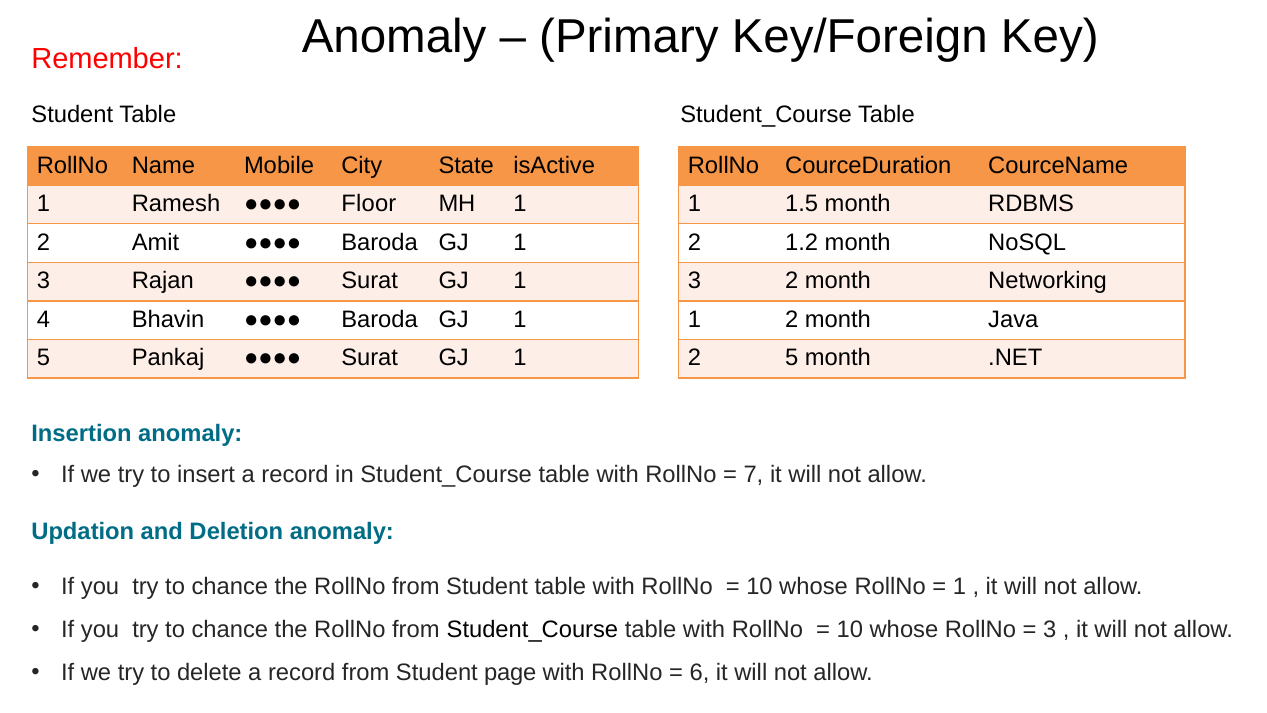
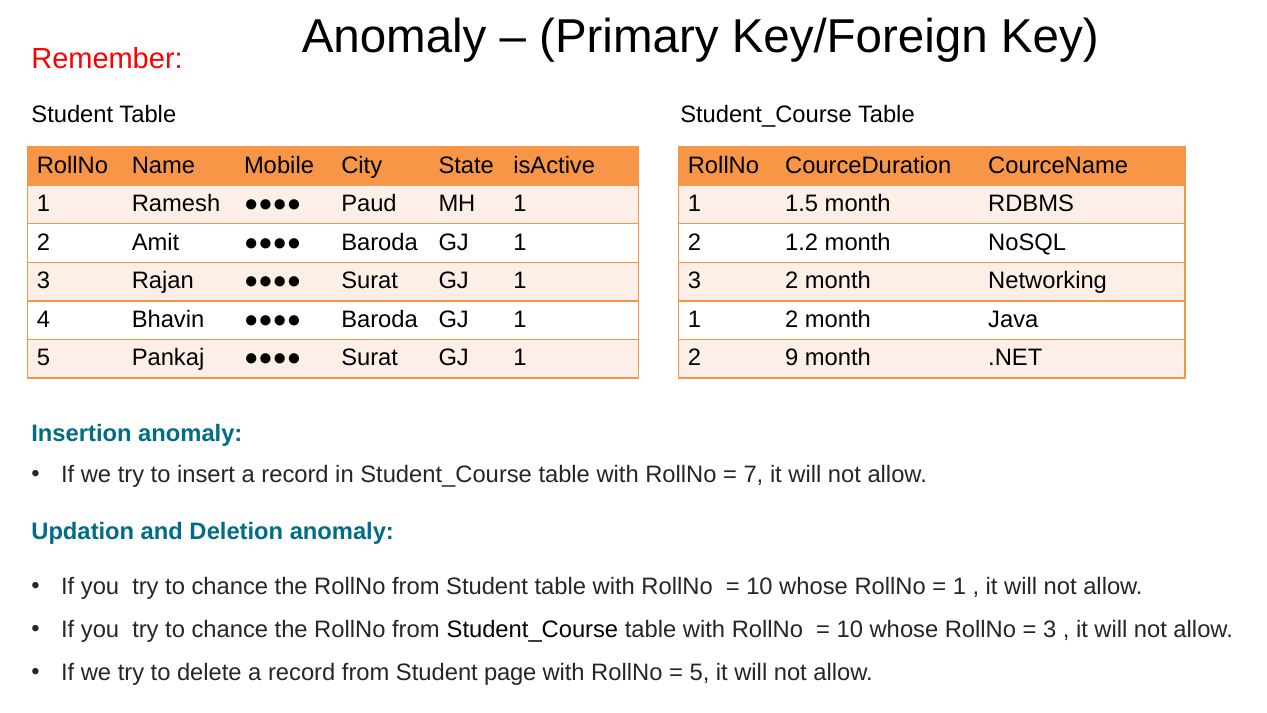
Floor: Floor -> Paud (369, 204)
2 5: 5 -> 9 (792, 358)
6: 6 -> 5 (699, 672)
